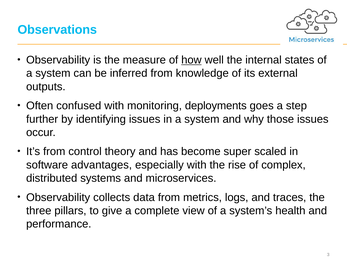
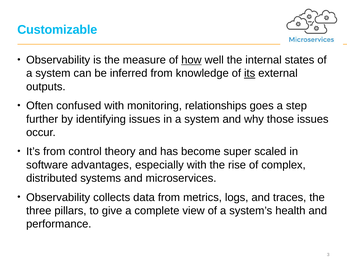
Observations: Observations -> Customizable (57, 30)
its underline: none -> present (250, 73)
deployments: deployments -> relationships (216, 105)
